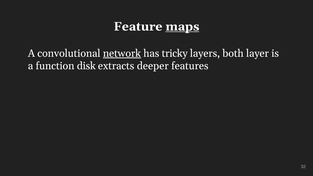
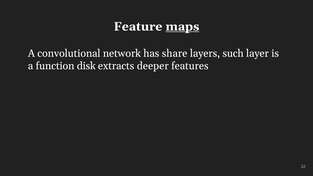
network underline: present -> none (122, 53)
tricky: tricky -> share (175, 53)
both: both -> such (233, 53)
